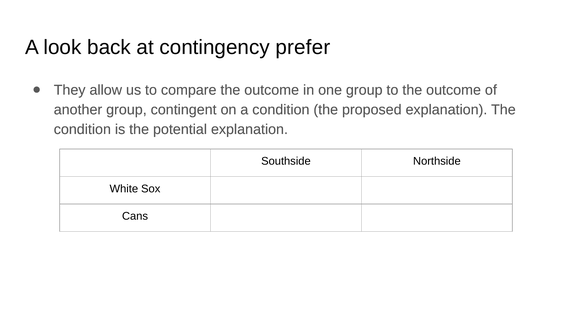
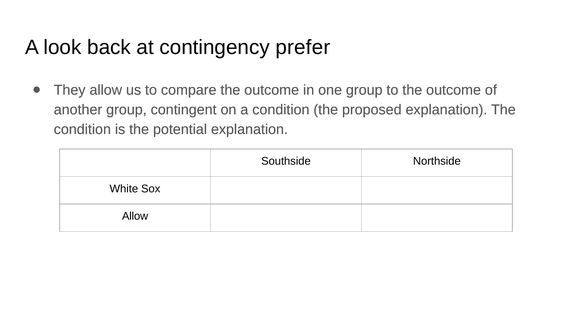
Cans: Cans -> Allow (135, 216)
